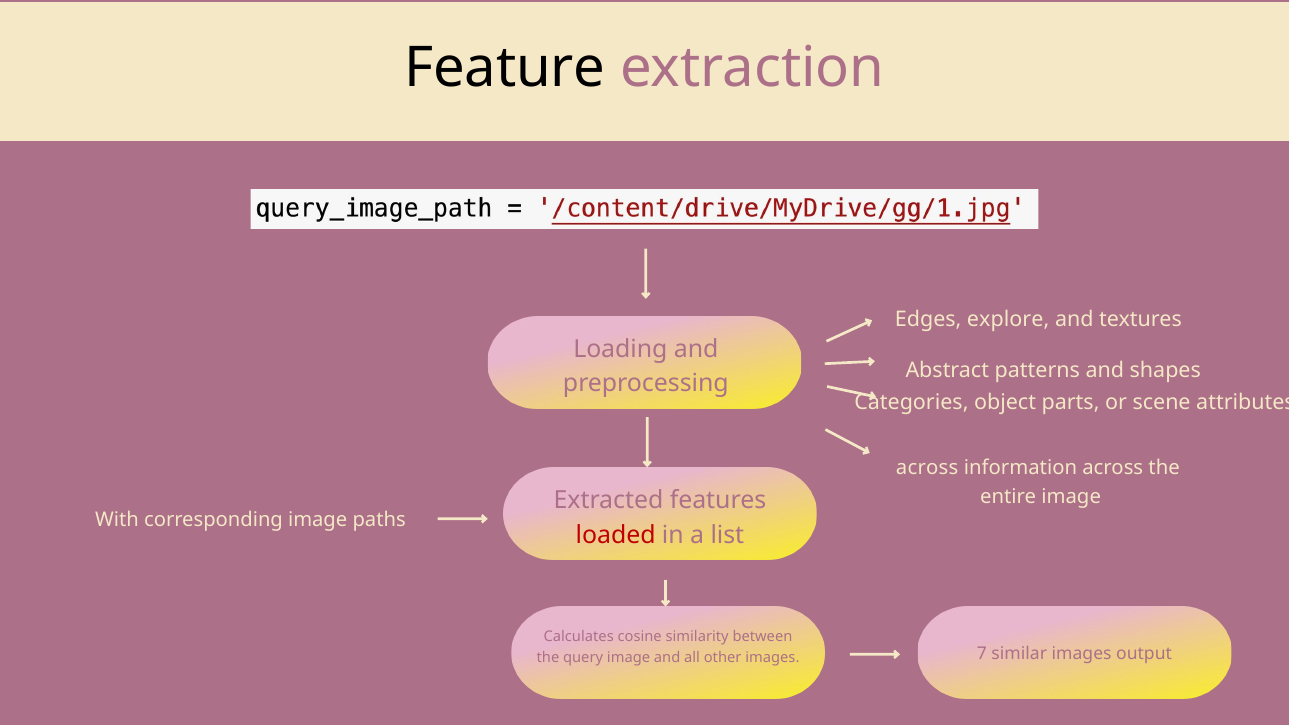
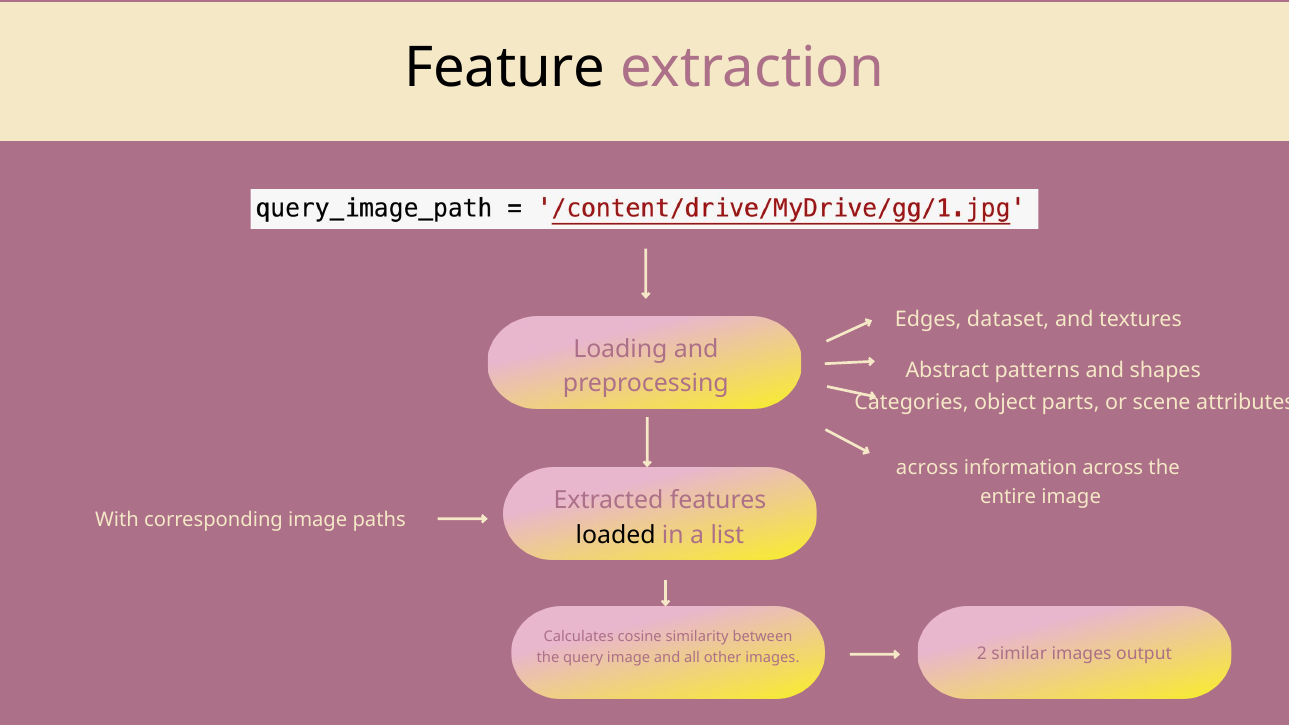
explore: explore -> dataset (1008, 319)
loaded colour: red -> black (616, 535)
7: 7 -> 2 (982, 654)
